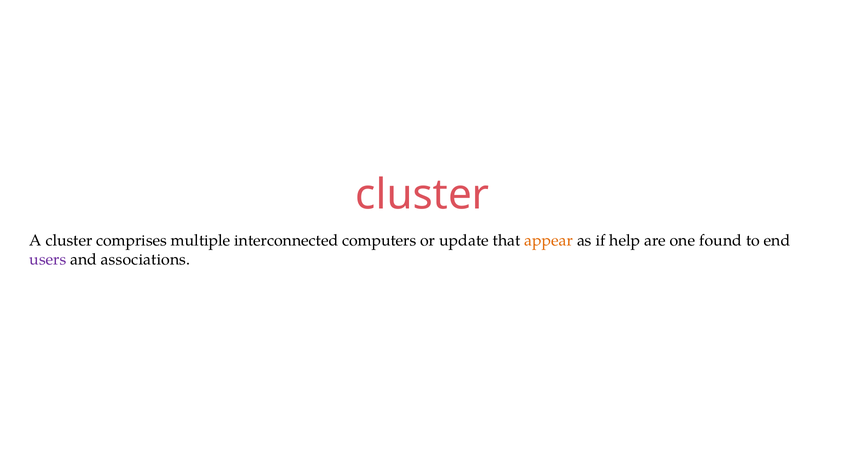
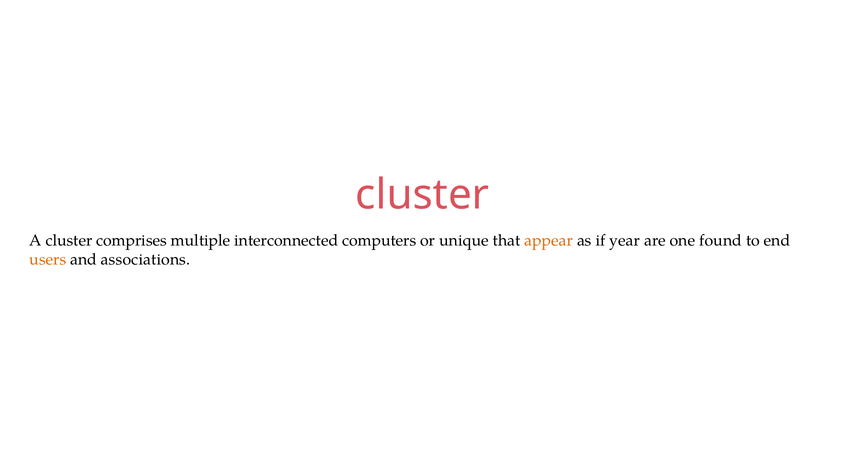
update: update -> unique (464, 241)
help: help -> year (625, 241)
users colour: purple -> orange (48, 260)
